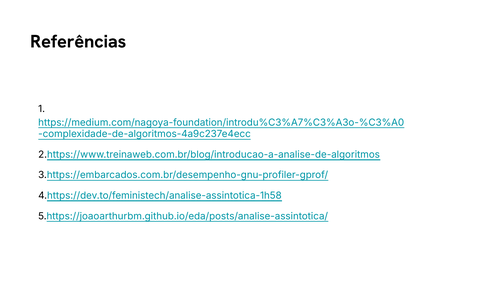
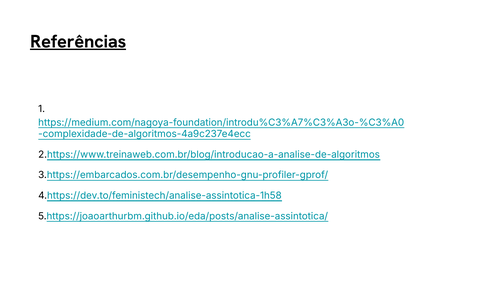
Referências underline: none -> present (78, 42)
